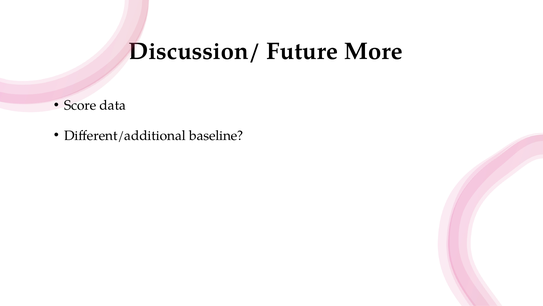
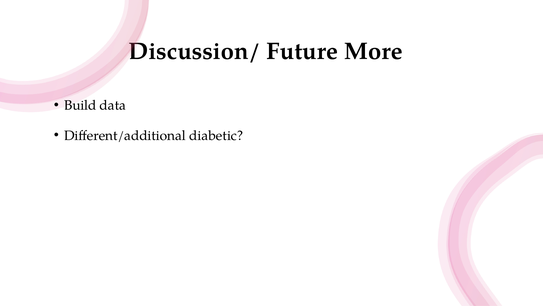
Score: Score -> Build (80, 105)
baseline: baseline -> diabetic (216, 135)
